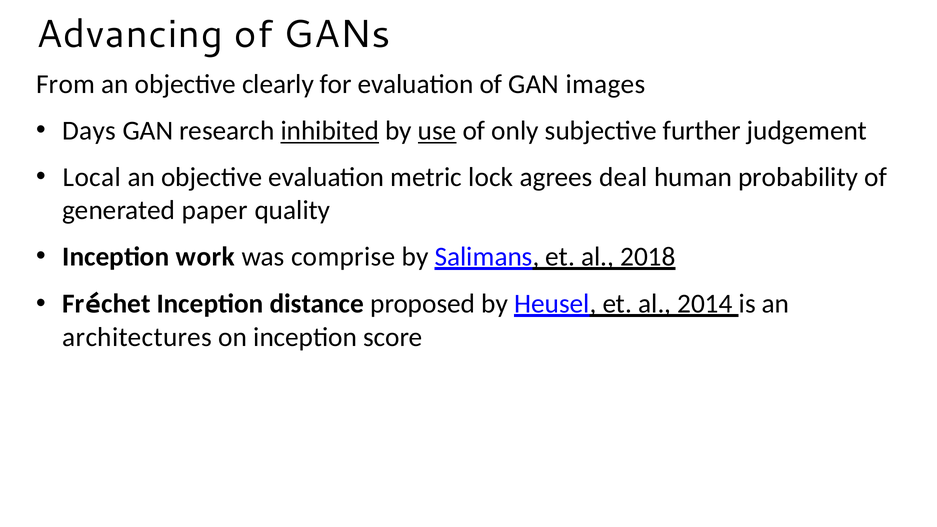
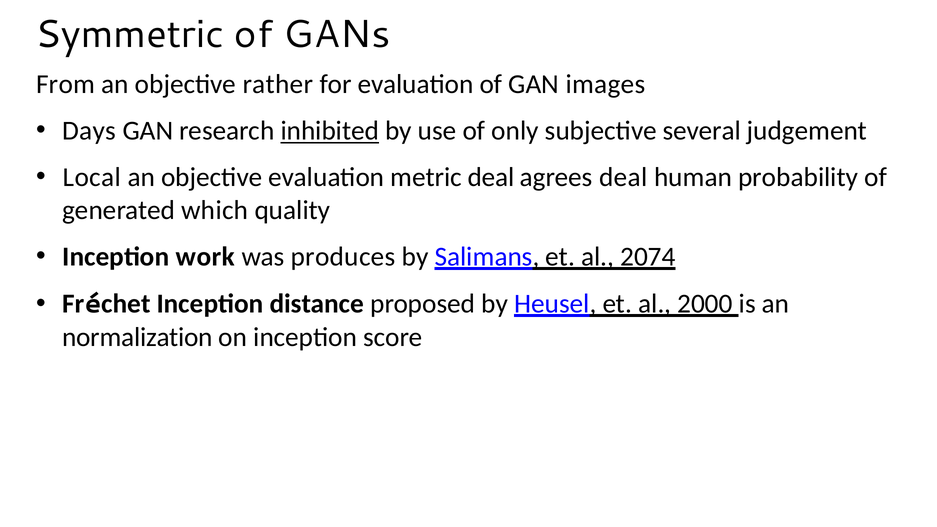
Advancing: Advancing -> Symmetric (130, 35)
clearly: clearly -> rather (278, 84)
use underline: present -> none (437, 131)
further: further -> several (702, 131)
metric lock: lock -> deal (491, 177)
paper: paper -> which (215, 210)
comprise: comprise -> produces (343, 257)
2018: 2018 -> 2074 (648, 257)
2014: 2014 -> 2000 (705, 304)
architectures: architectures -> normalization (137, 337)
